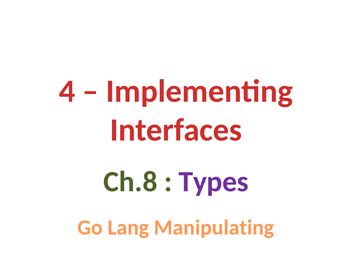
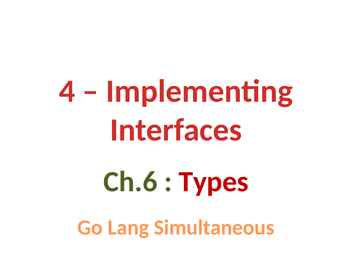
Ch.8: Ch.8 -> Ch.6 (130, 182)
Types colour: purple -> red (214, 182)
Manipulating: Manipulating -> Simultaneous (214, 227)
